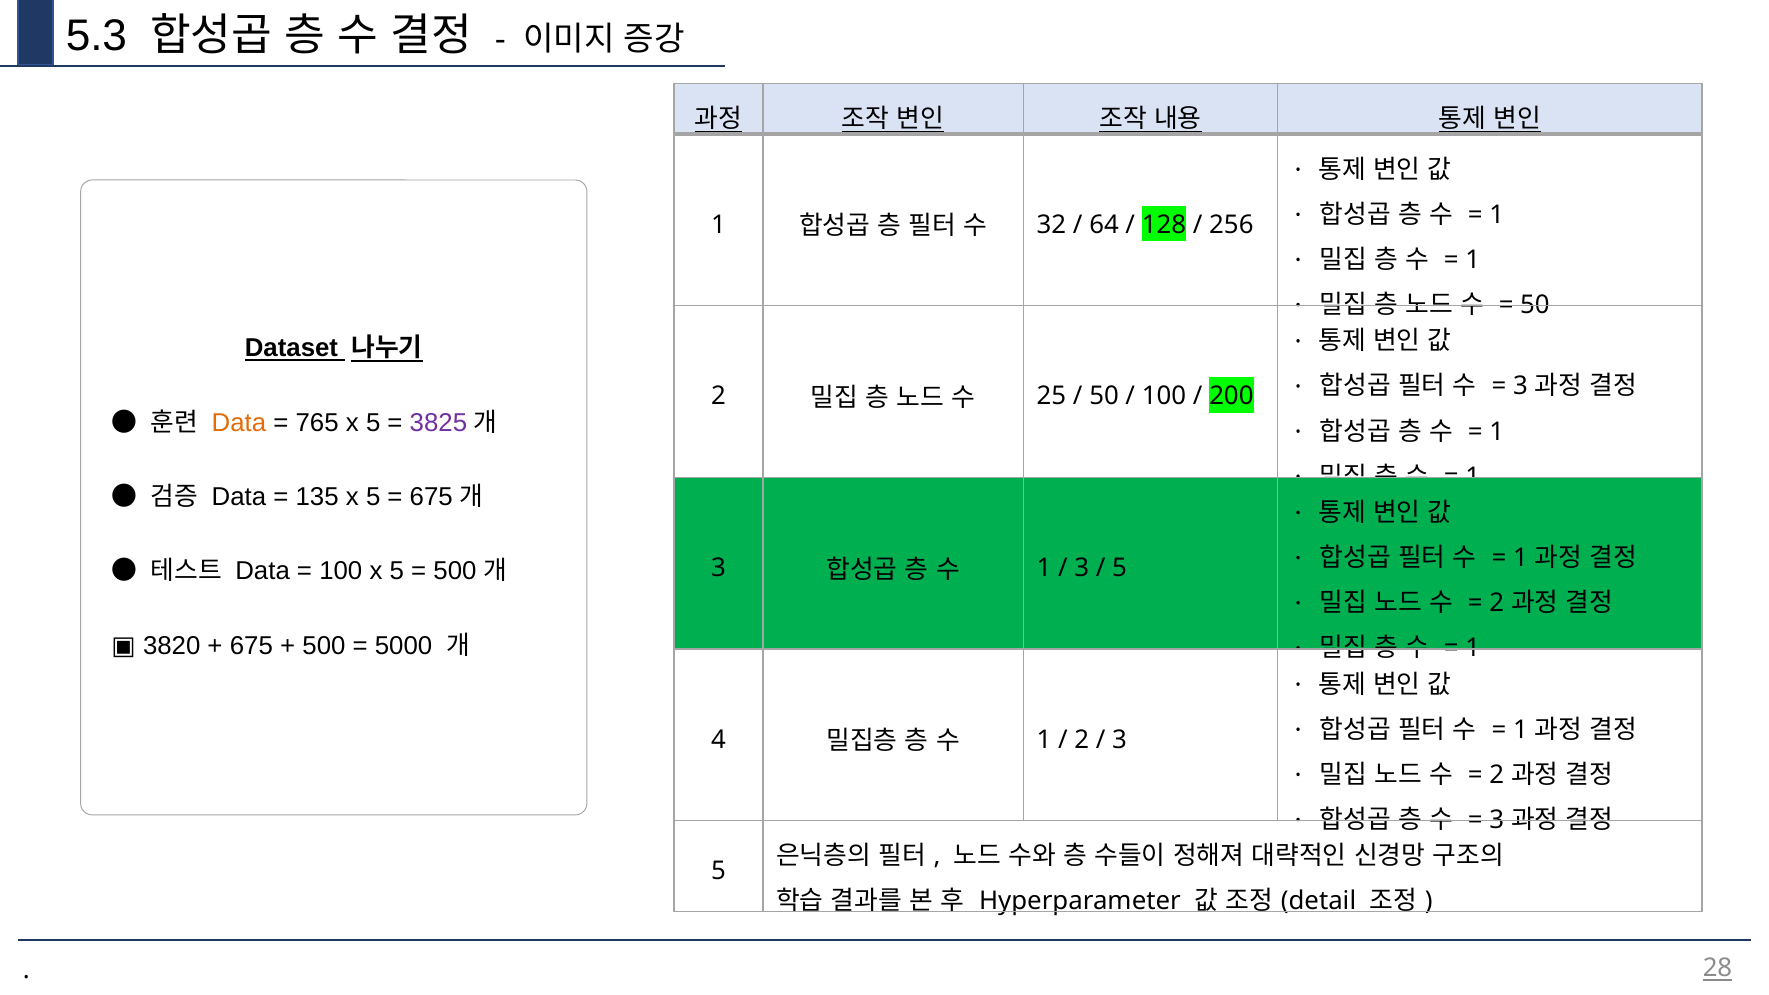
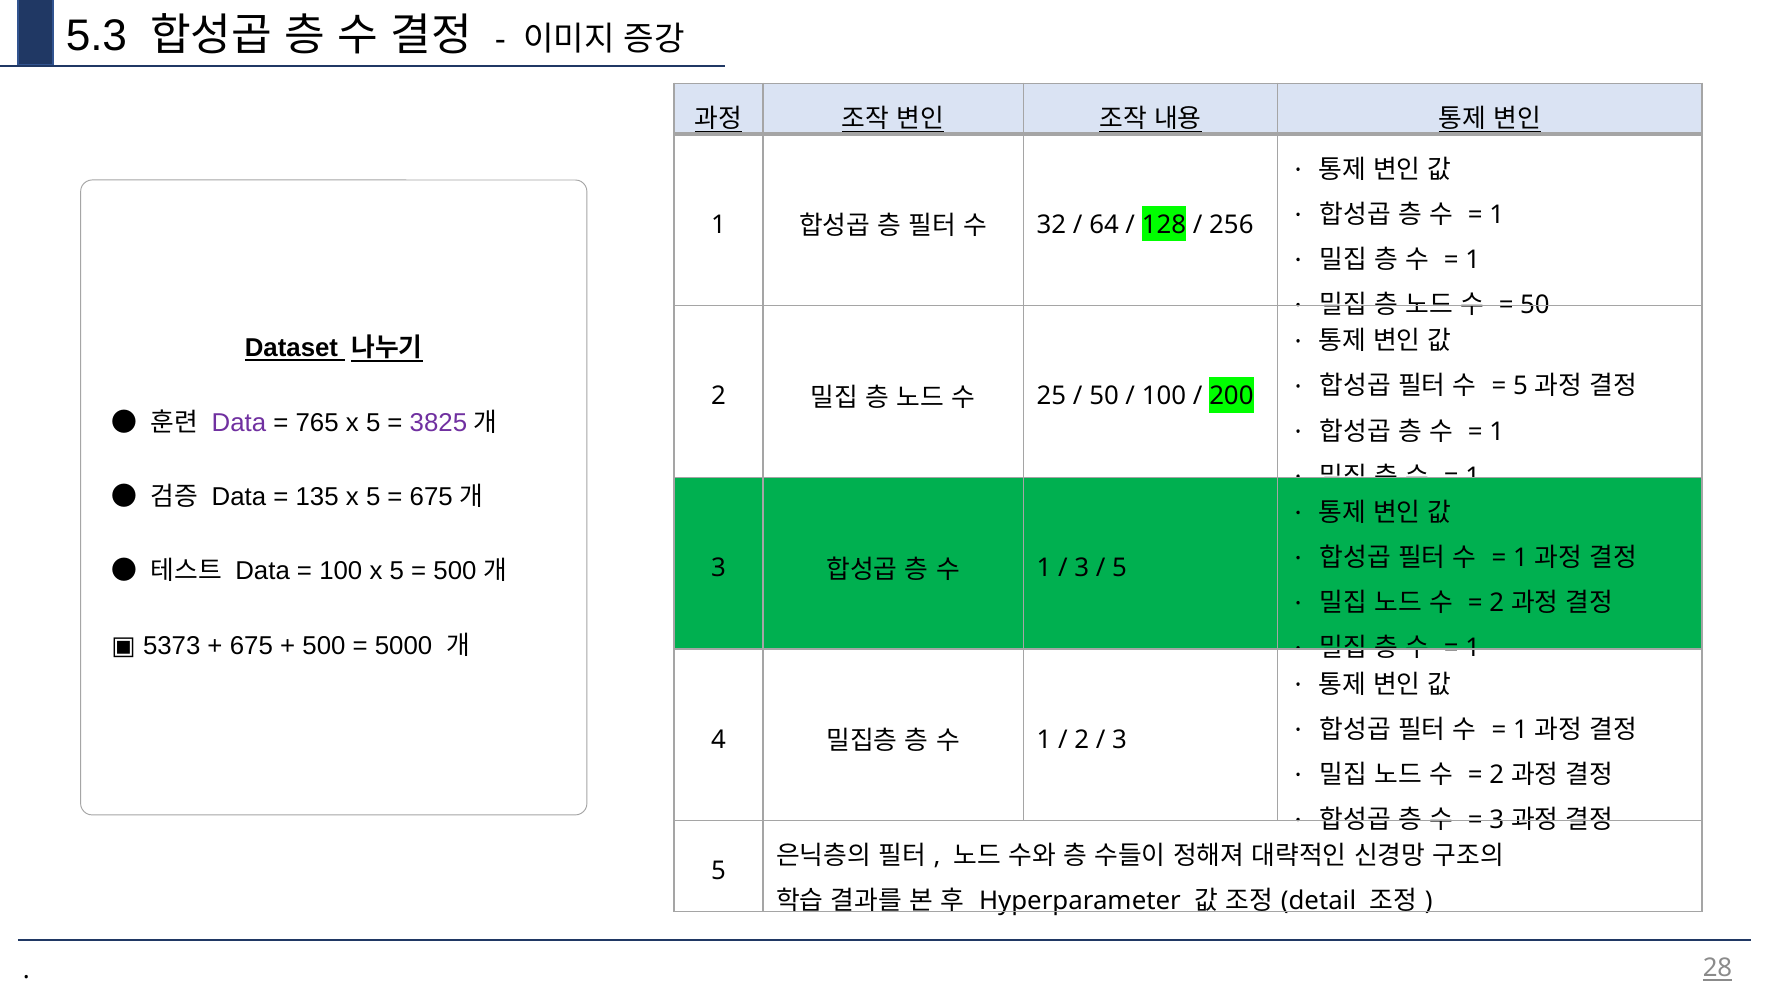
3: 3 -> 5 (1521, 386)
Data colour: orange -> purple (239, 423)
3820: 3820 -> 5373 (172, 646)
